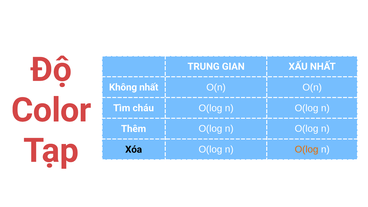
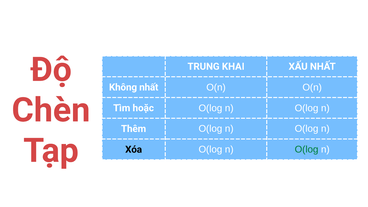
GIAN: GIAN -> KHAI (233, 66)
Color: Color -> Chèn (51, 110)
cháu: cháu -> hoặc (143, 108)
O(log colour: orange -> green (307, 150)
